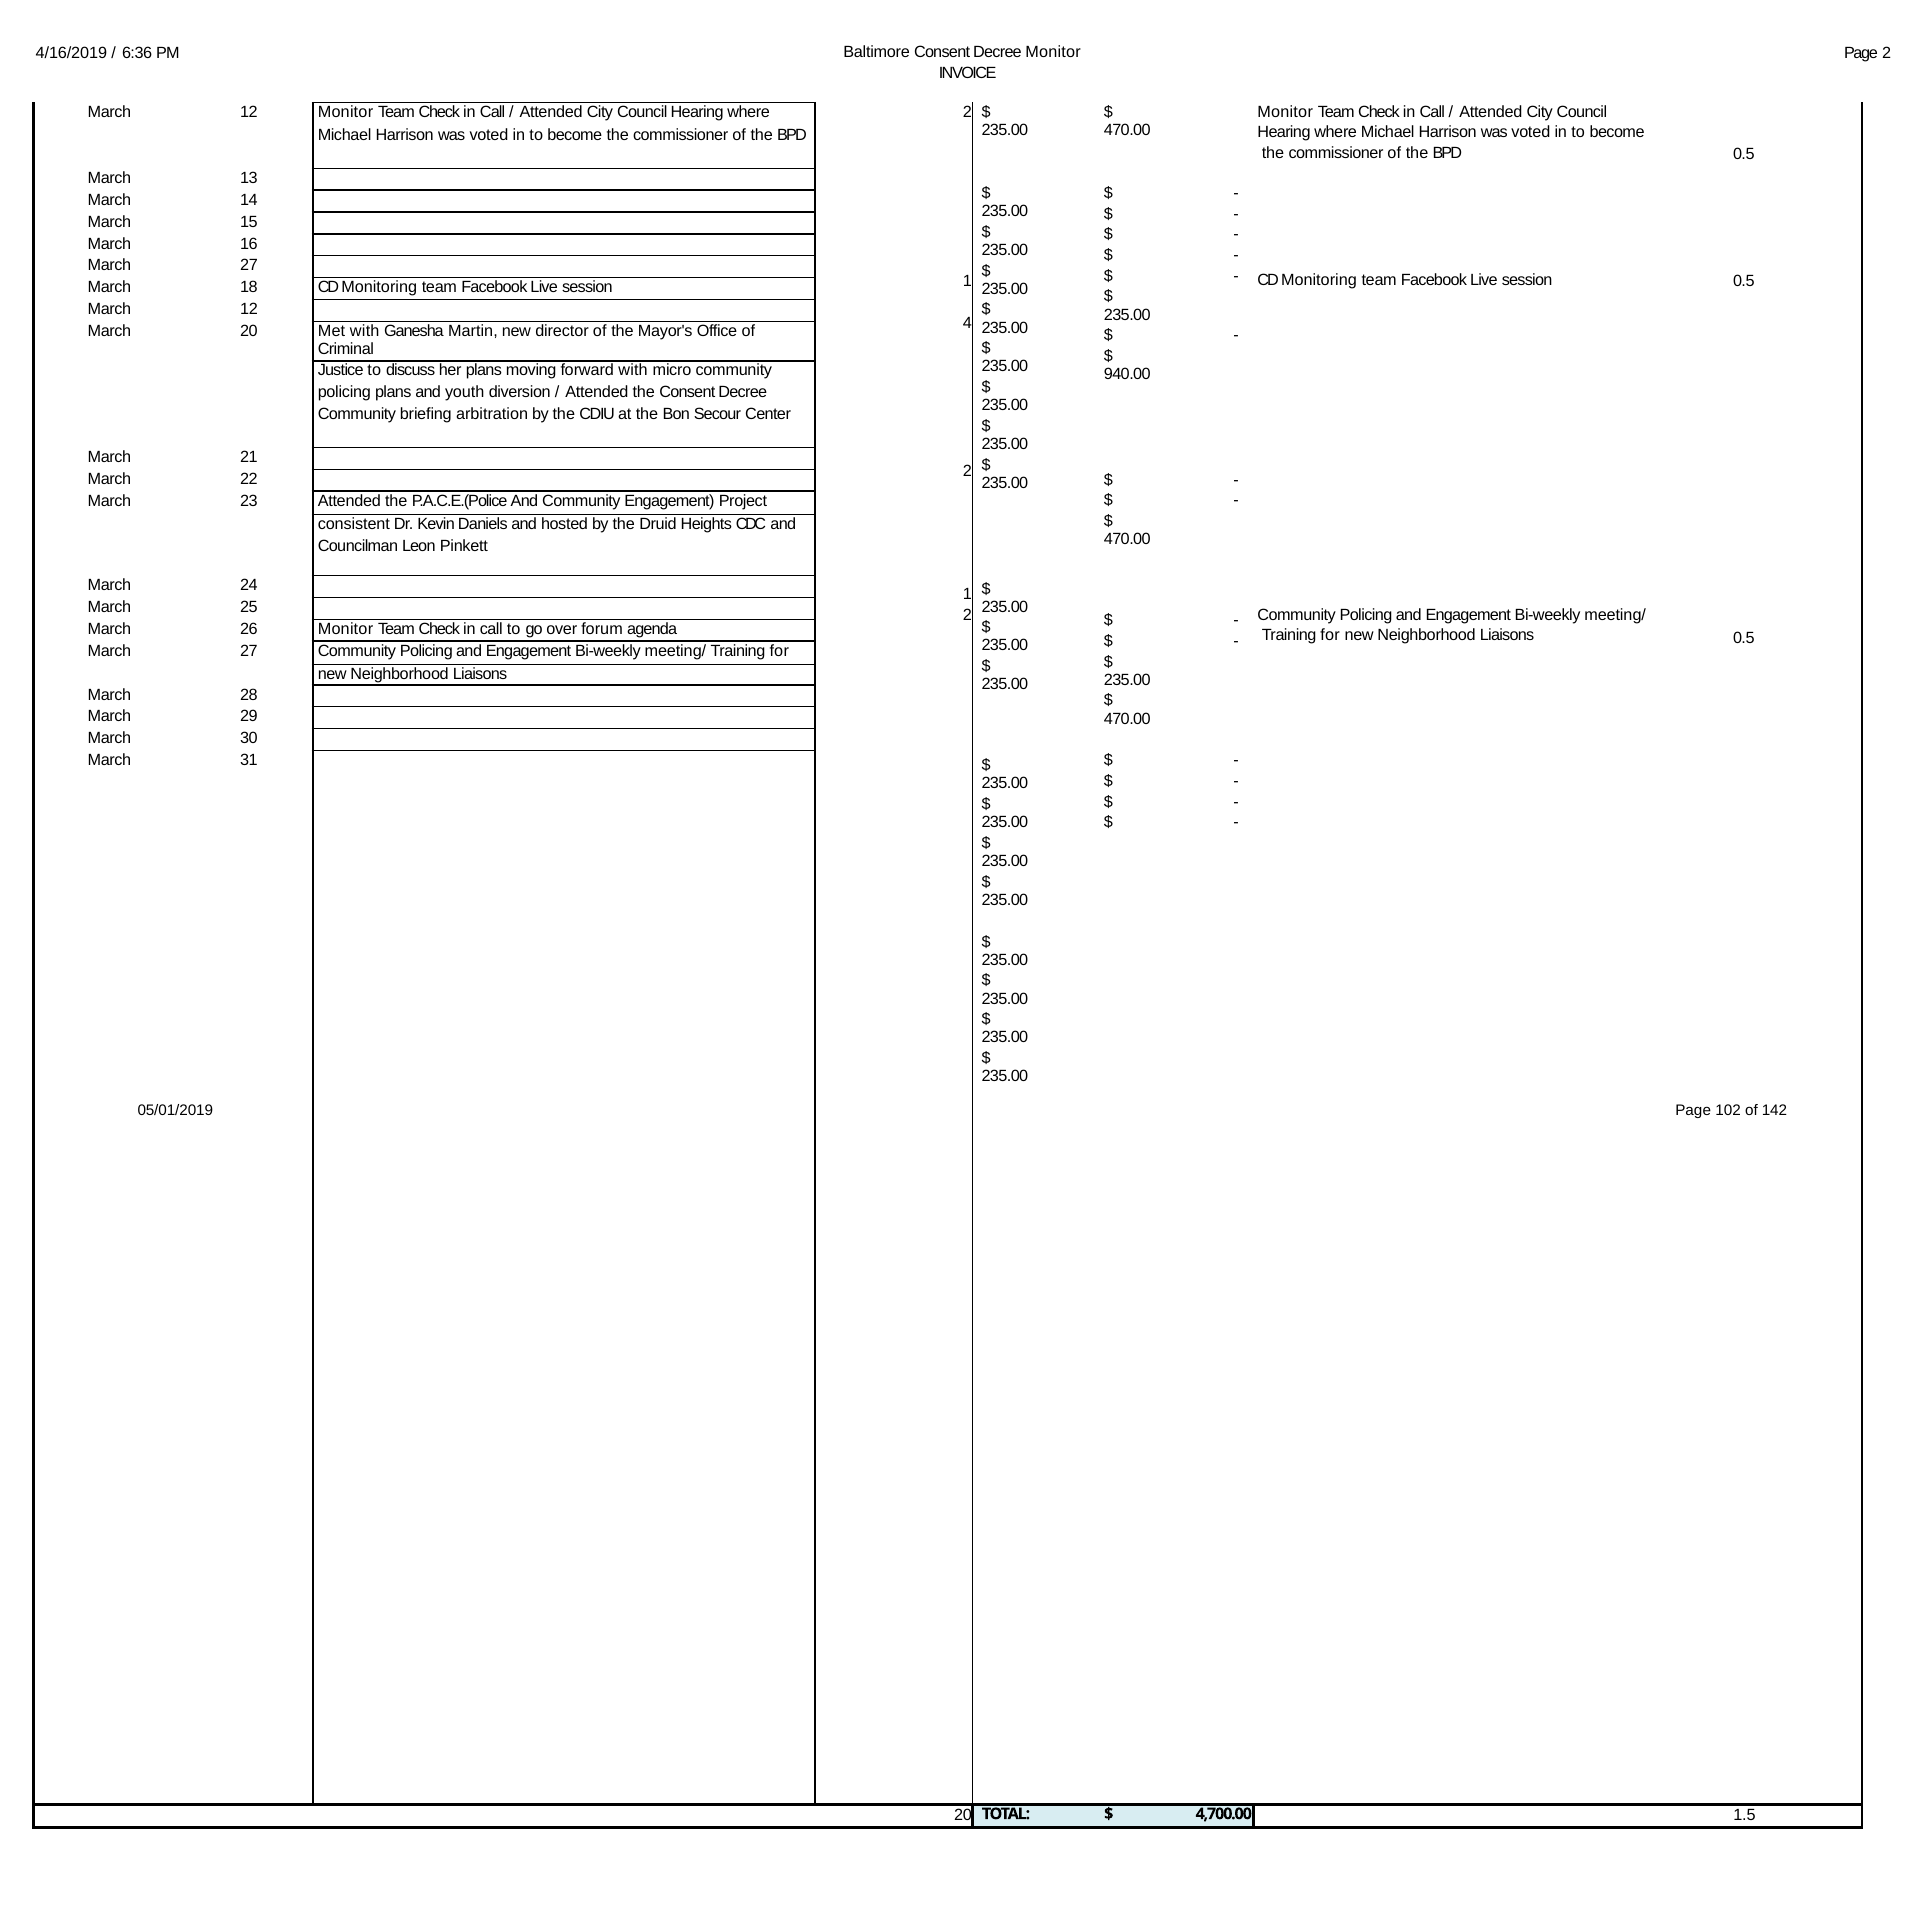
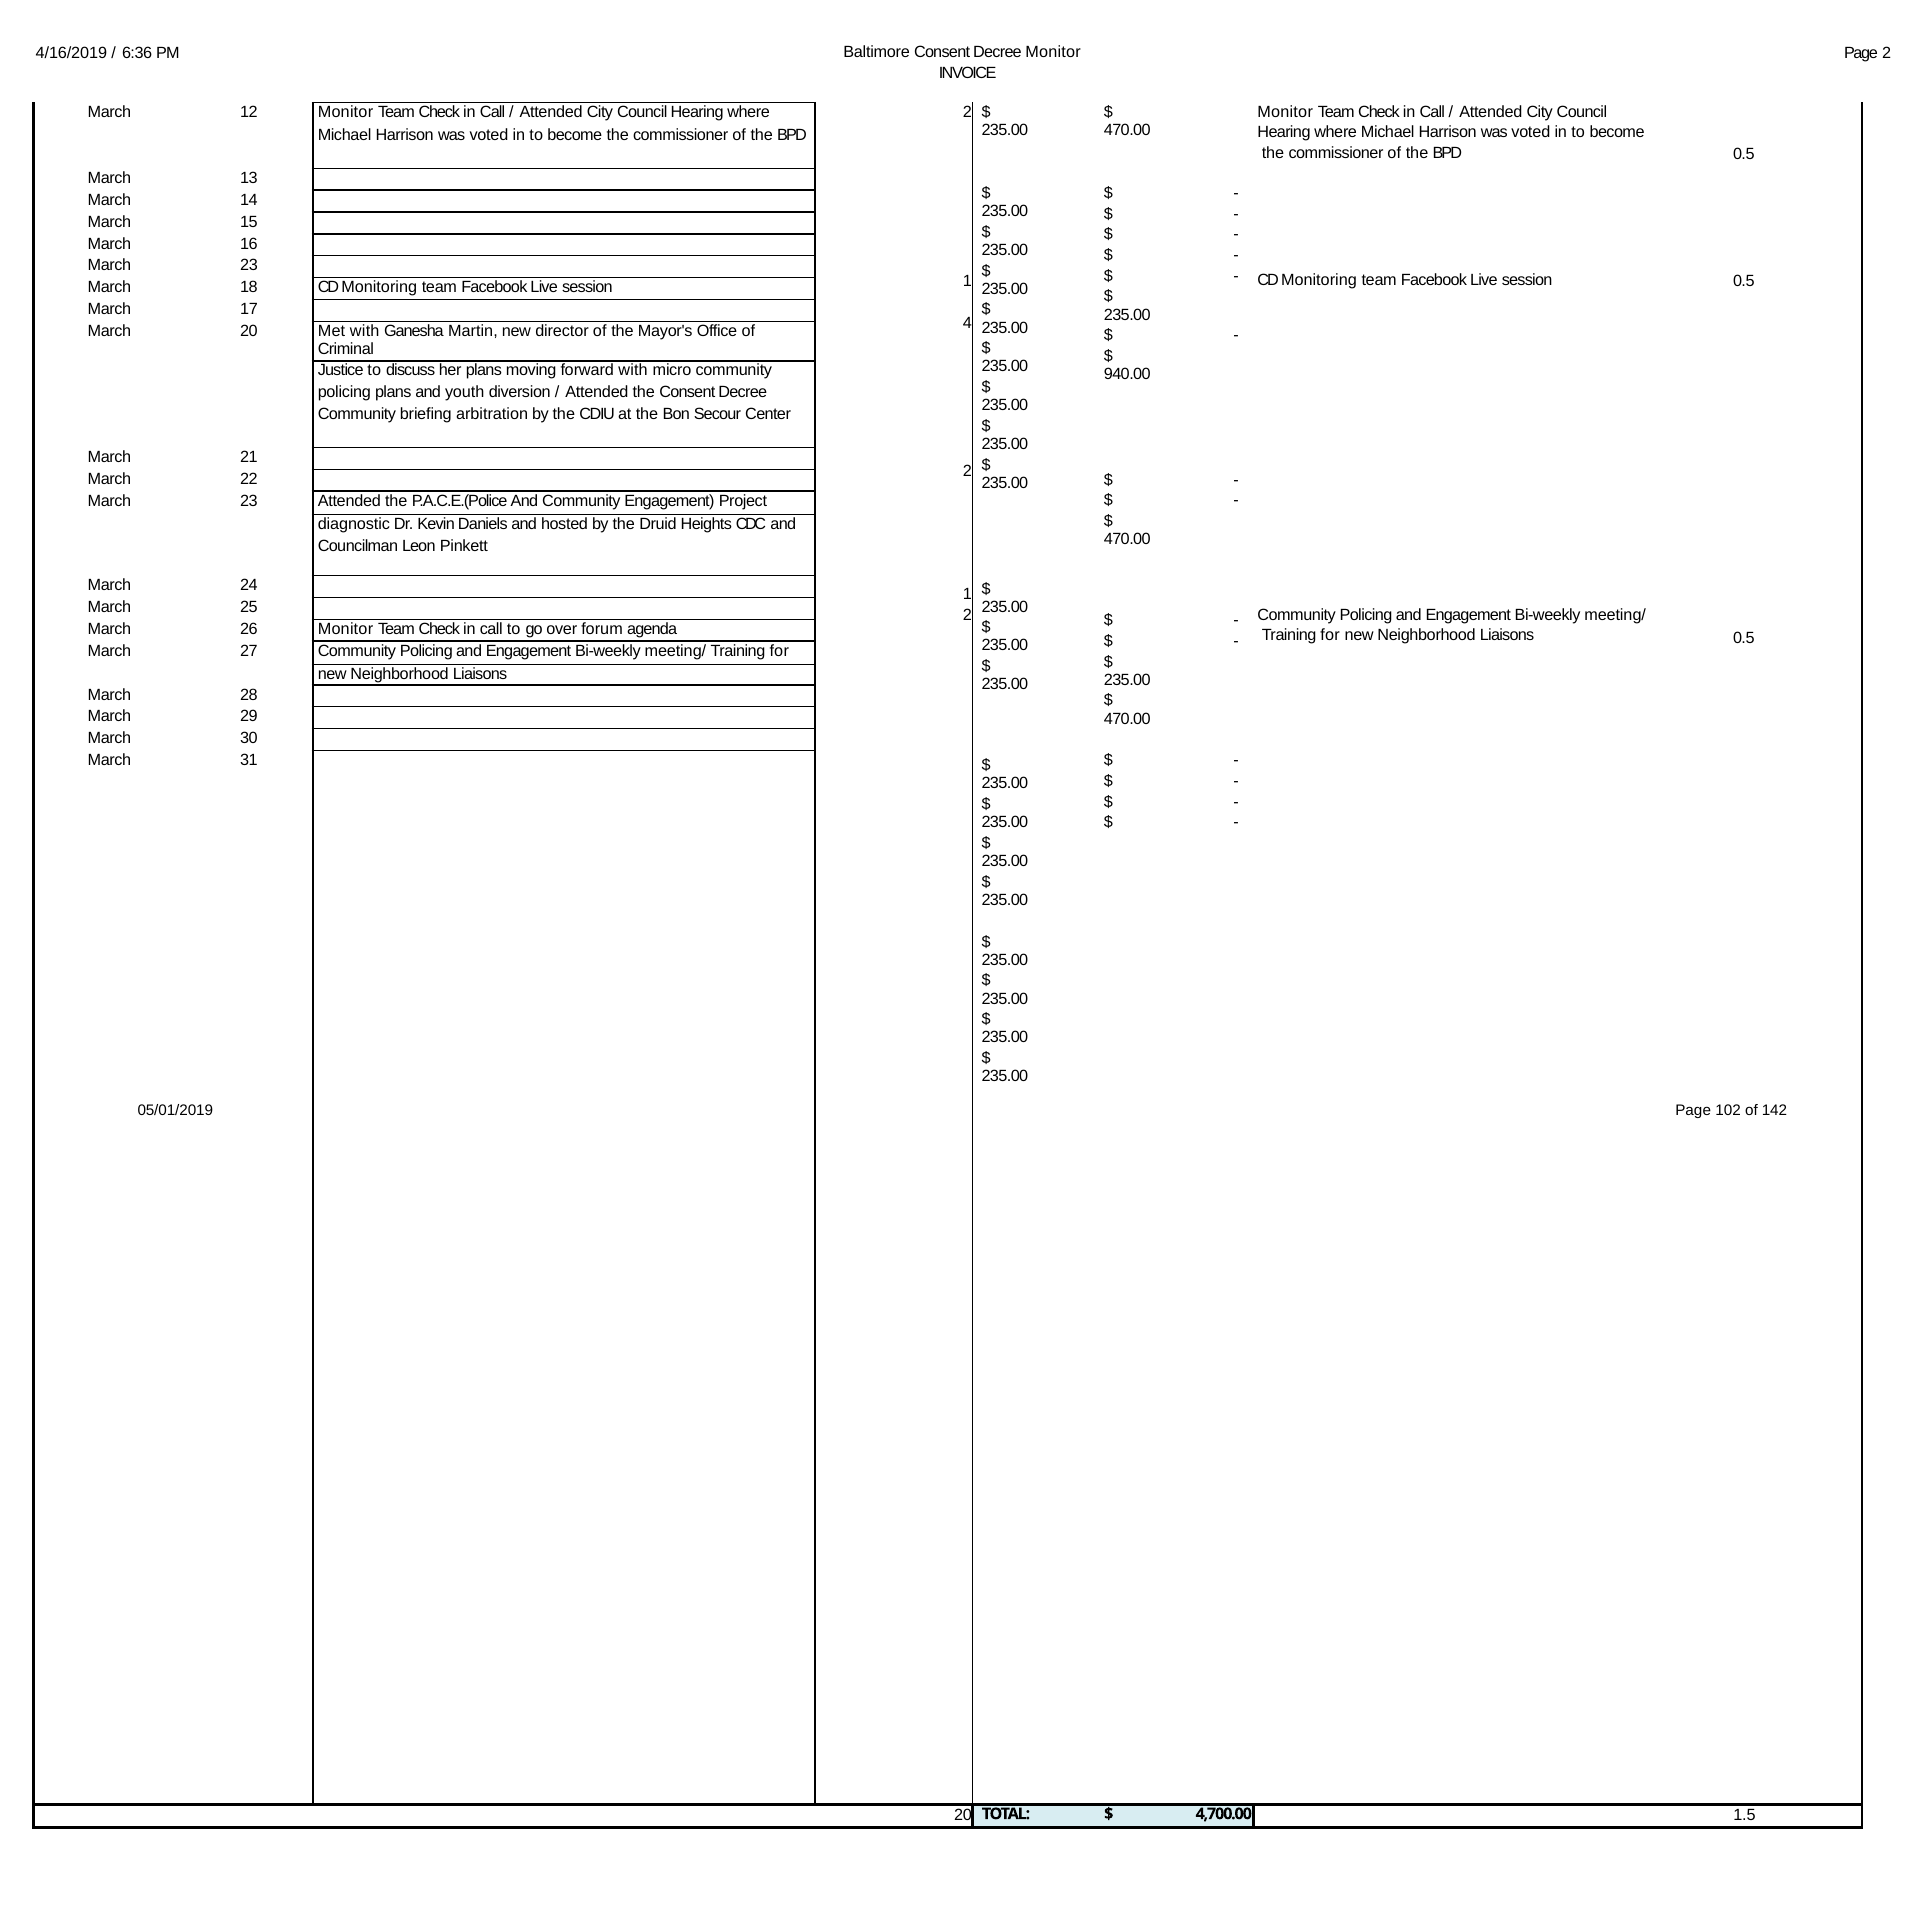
27: 27 -> 23 (249, 266)
12: 12 -> 17 (249, 310)
consistent: consistent -> diagnostic (354, 524)
